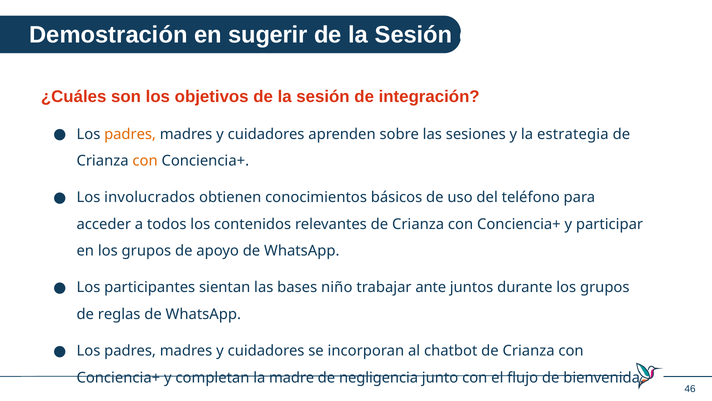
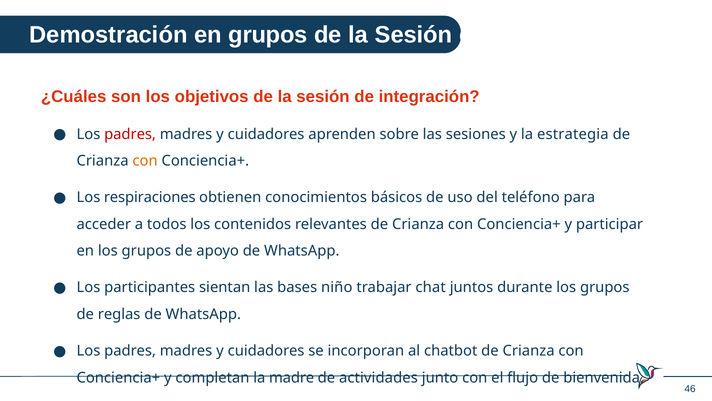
en sugerir: sugerir -> grupos (268, 35)
padres colour: orange -> red (130, 134)
involucrados: involucrados -> respiraciones (150, 197)
ante: ante -> chat (431, 287)
negligencia: negligencia -> actividades (378, 377)
